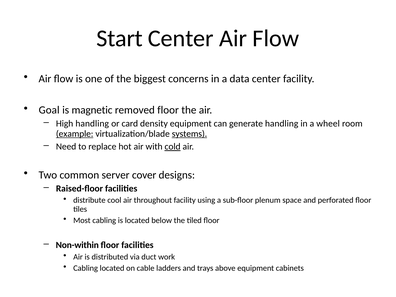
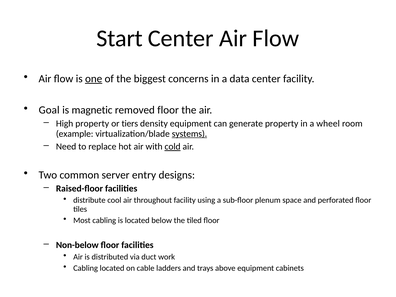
one underline: none -> present (94, 79)
High handling: handling -> property (92, 124)
card: card -> tiers (130, 124)
generate handling: handling -> property (282, 124)
example underline: present -> none (75, 134)
cover: cover -> entry (144, 175)
Non-within: Non-within -> Non-below (77, 245)
